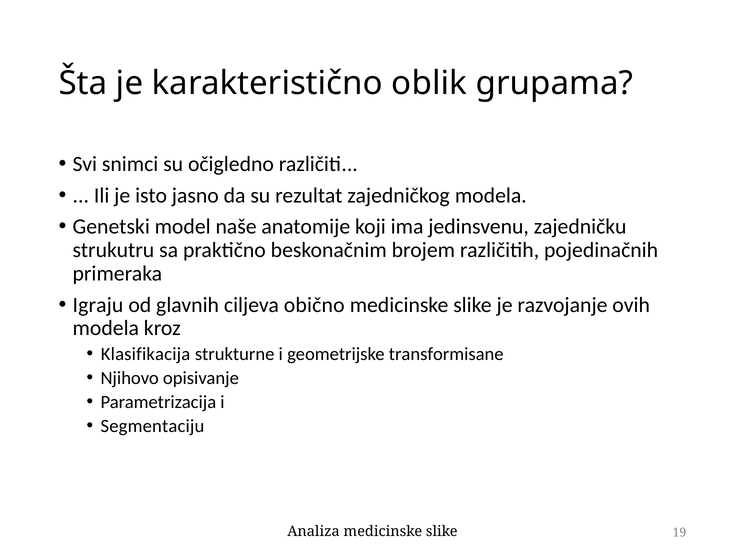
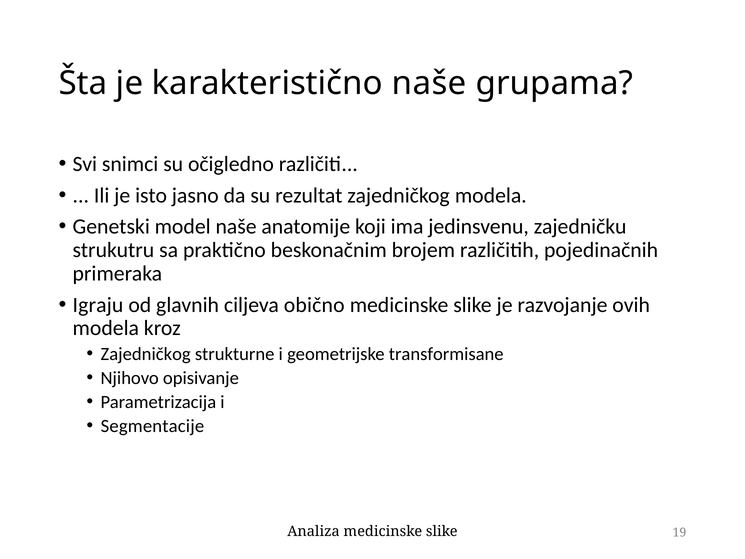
karakteristično oblik: oblik -> naše (429, 84)
Klasifikacija: Klasifikacija -> Zajedničkog (146, 354)
Segmentaciju: Segmentaciju -> Segmentacije (152, 426)
